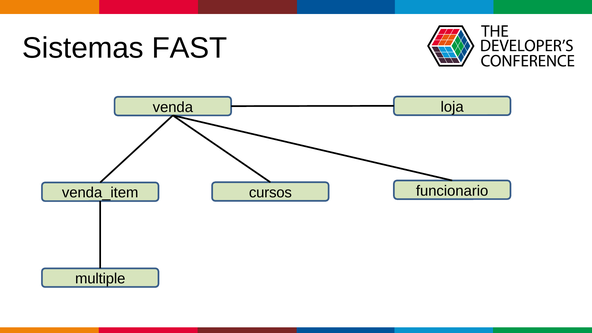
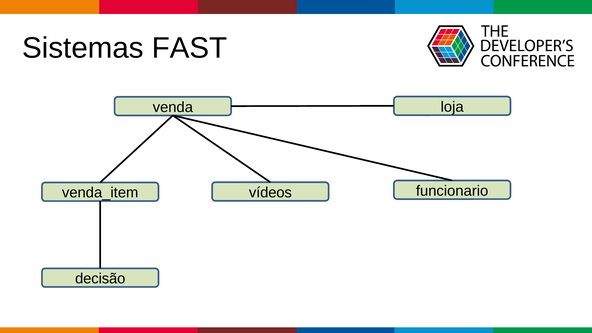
cursos: cursos -> vídeos (270, 193)
multiple: multiple -> decisão (100, 279)
